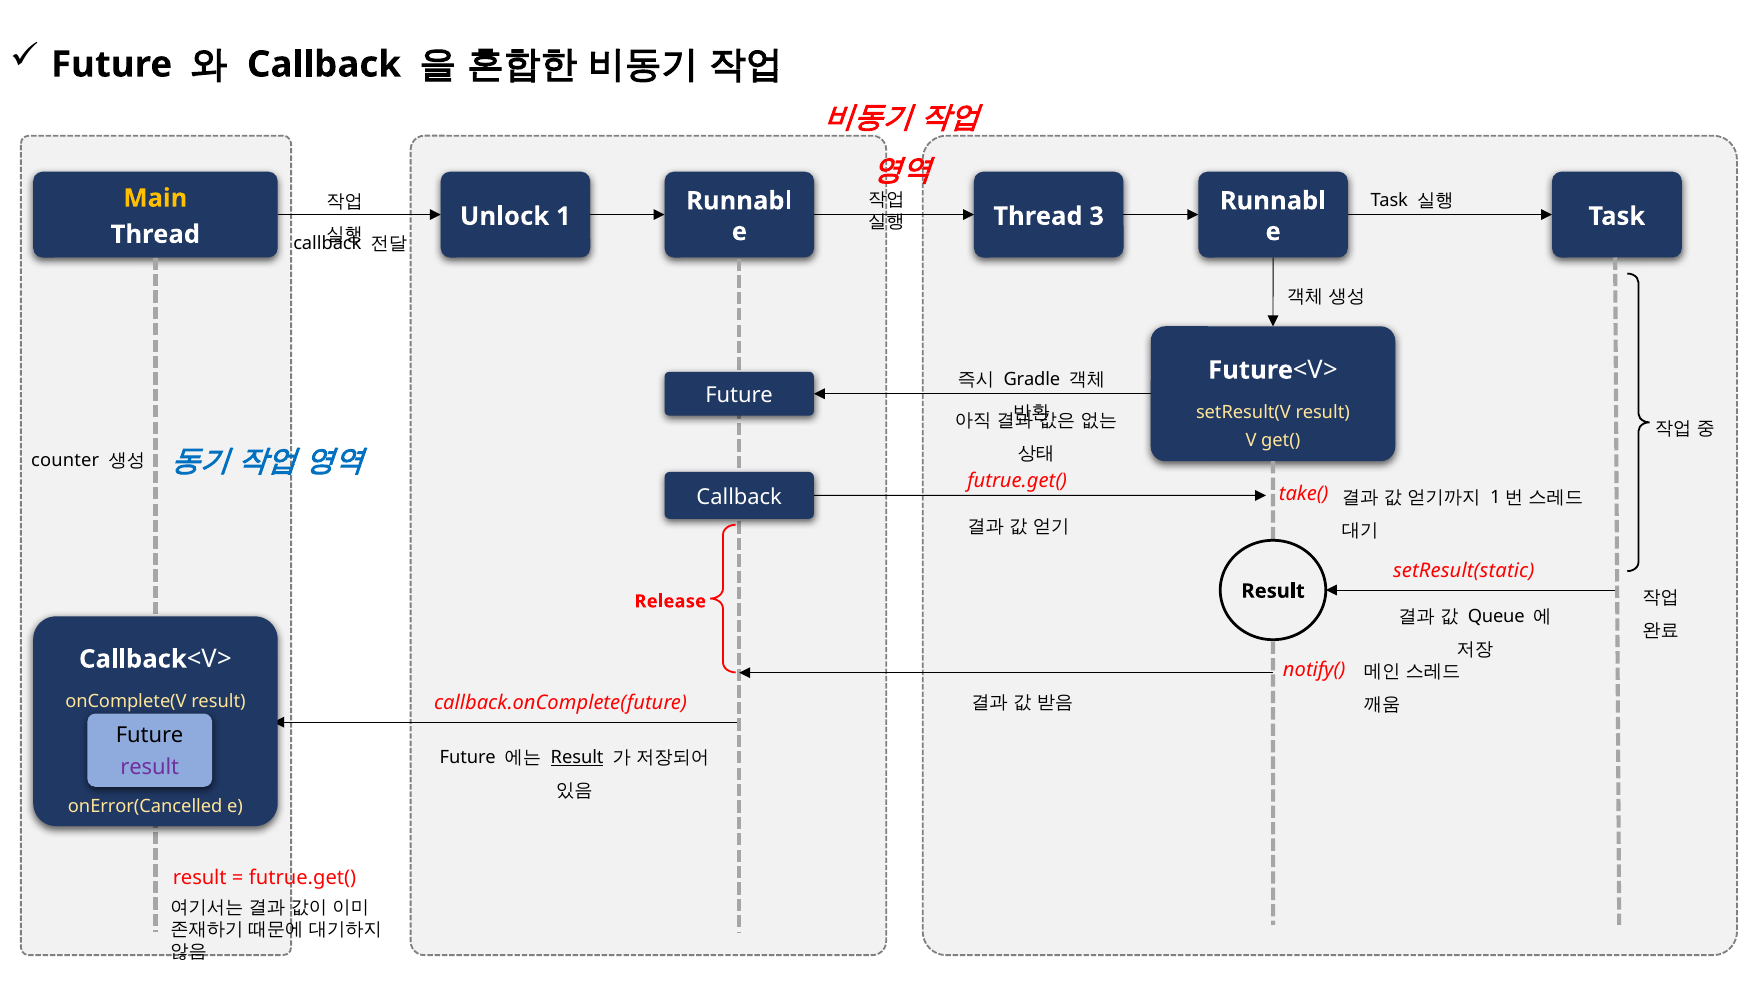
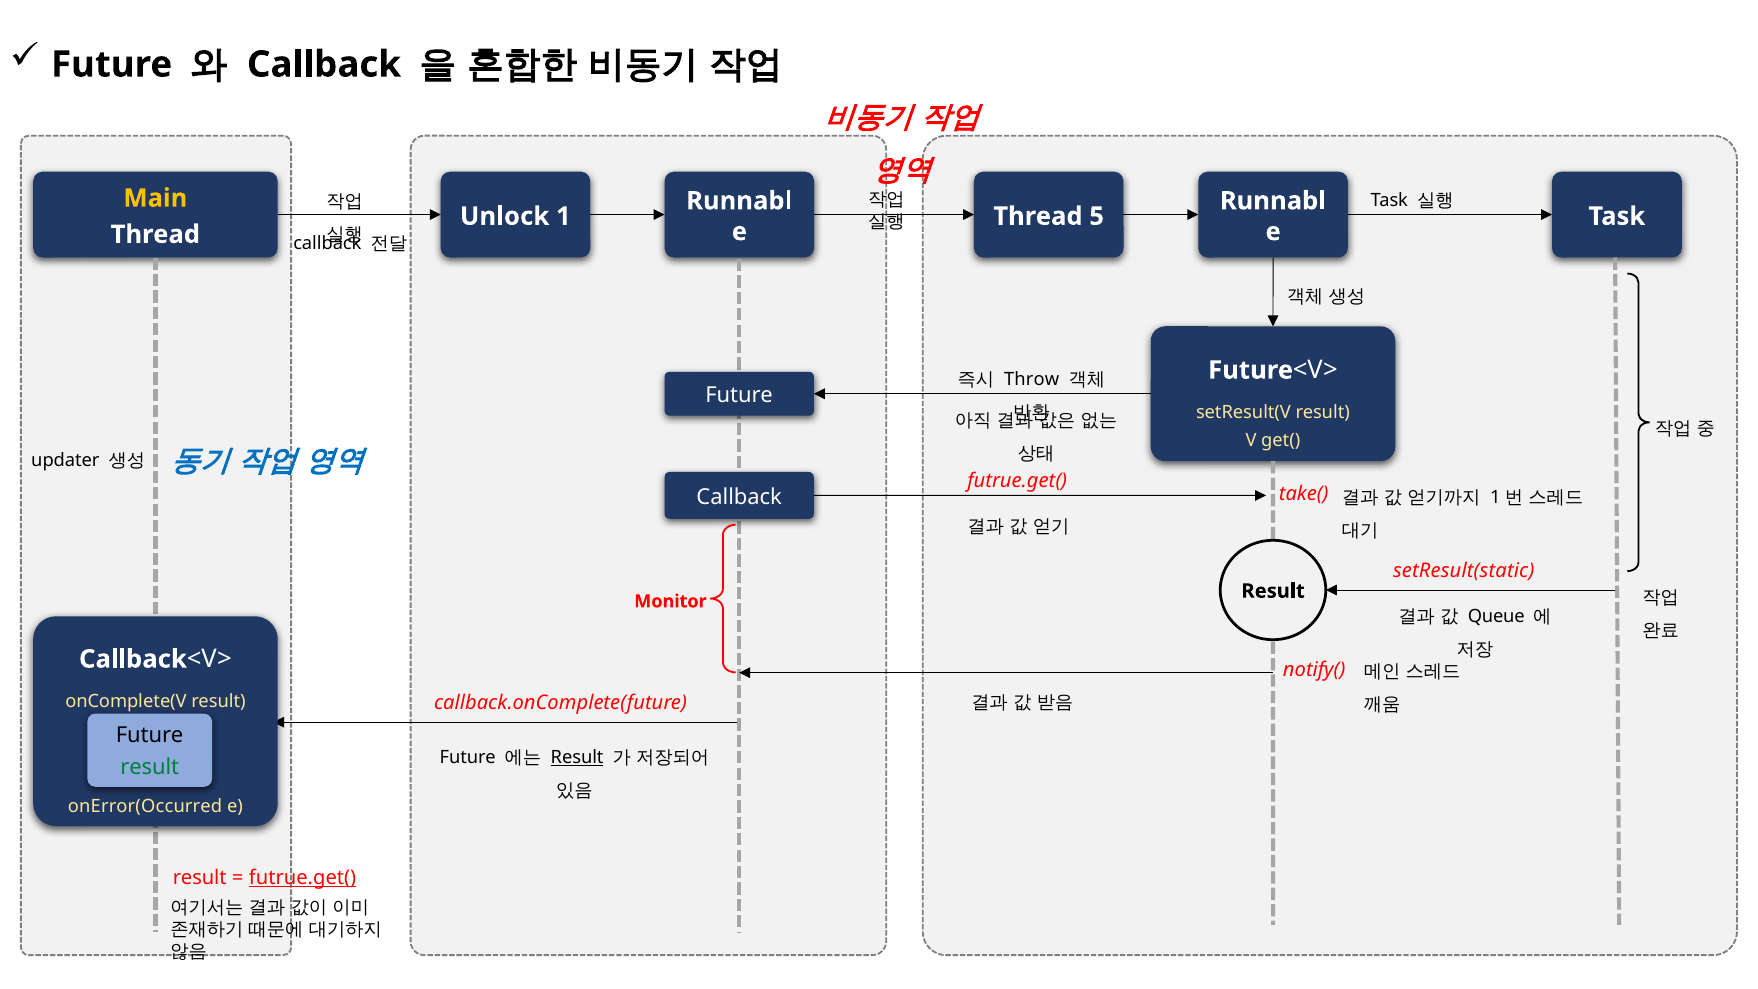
3: 3 -> 5 (1097, 216)
Gradle: Gradle -> Throw (1032, 379)
counter: counter -> updater (65, 460)
Release: Release -> Monitor (670, 601)
result colour: purple -> green (150, 767)
onError(Cancelled: onError(Cancelled -> onError(Occurred (145, 806)
futrue.get( underline: none -> present (303, 878)
